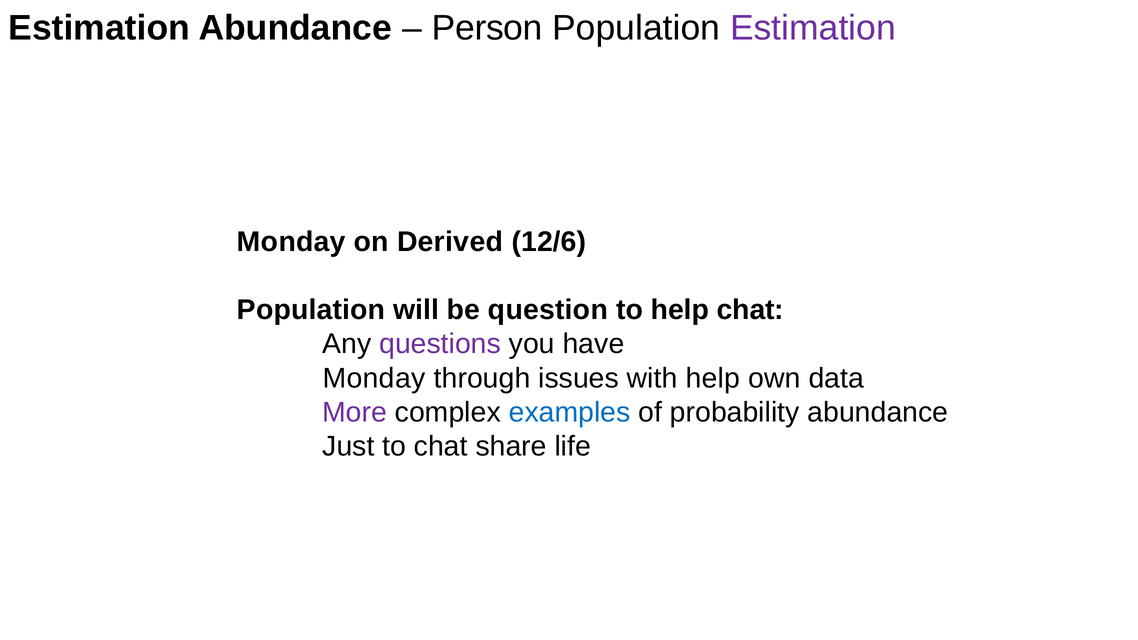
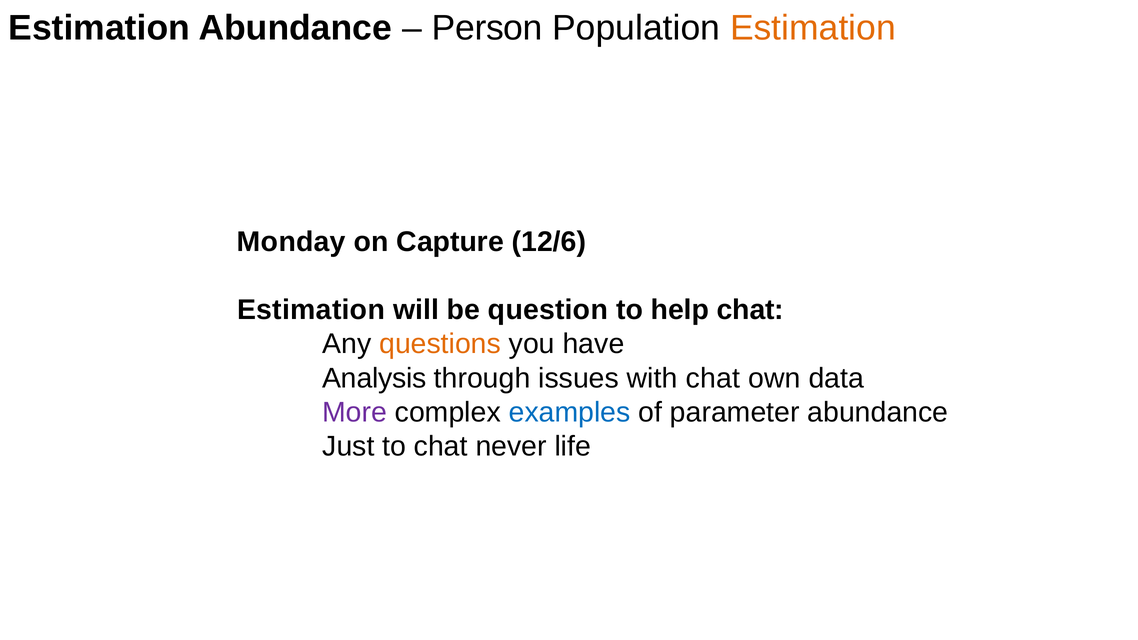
Estimation colour: purple -> orange (813, 28)
Derived: Derived -> Capture (450, 242)
Population: Population -> Estimation (311, 310)
questions colour: purple -> orange (440, 344)
Monday: Monday -> Analysis (374, 378)
with help: help -> chat (713, 378)
probability: probability -> parameter (735, 412)
share: share -> never (511, 447)
